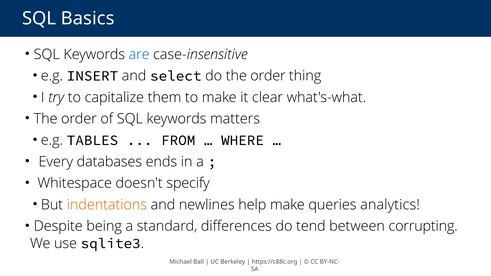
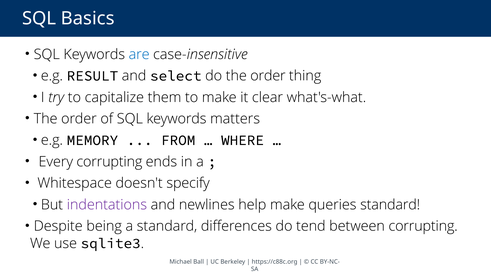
INSERT: INSERT -> RESULT (92, 76)
TABLES: TABLES -> MEMORY (92, 140)
Every databases: databases -> corrupting (109, 162)
indentations colour: orange -> purple (107, 205)
queries analytics: analytics -> standard (390, 205)
